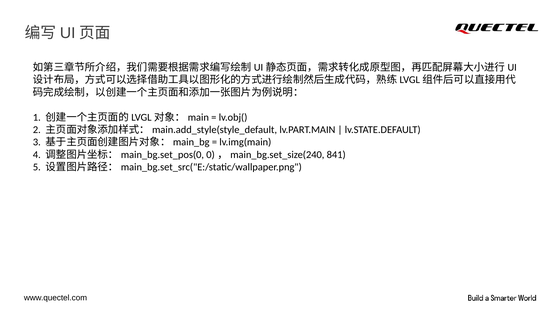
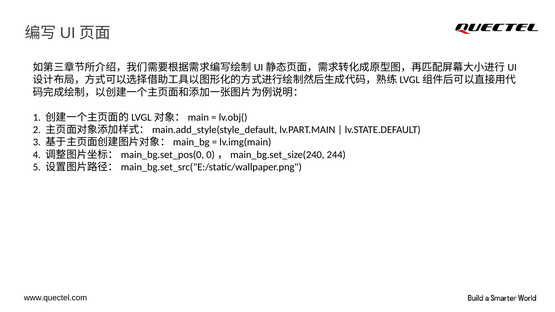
841: 841 -> 244 (336, 155)
